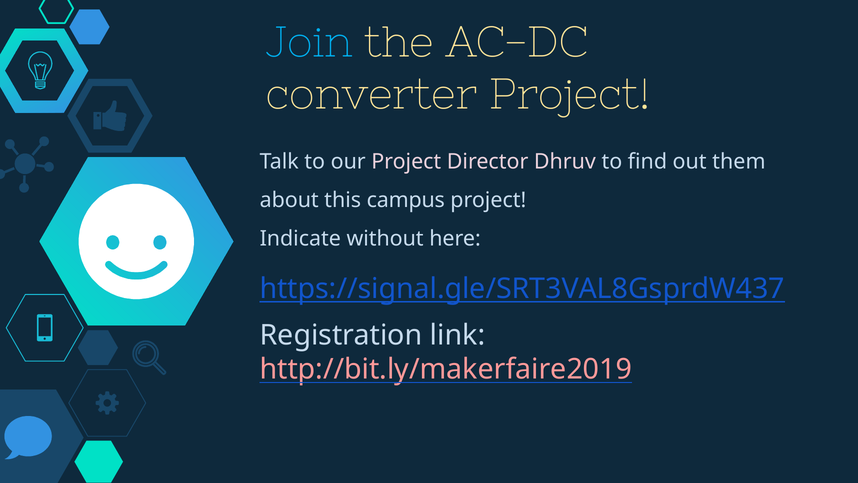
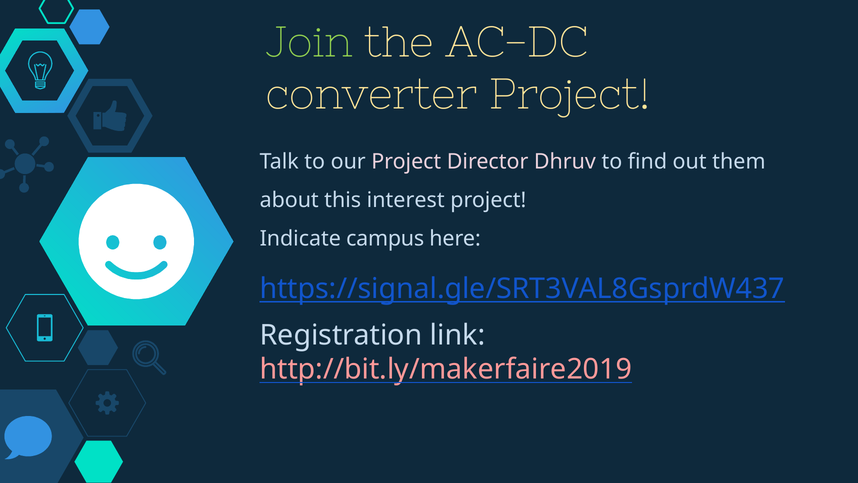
Join colour: light blue -> light green (309, 43)
campus: campus -> interest (406, 200)
without: without -> campus (385, 239)
